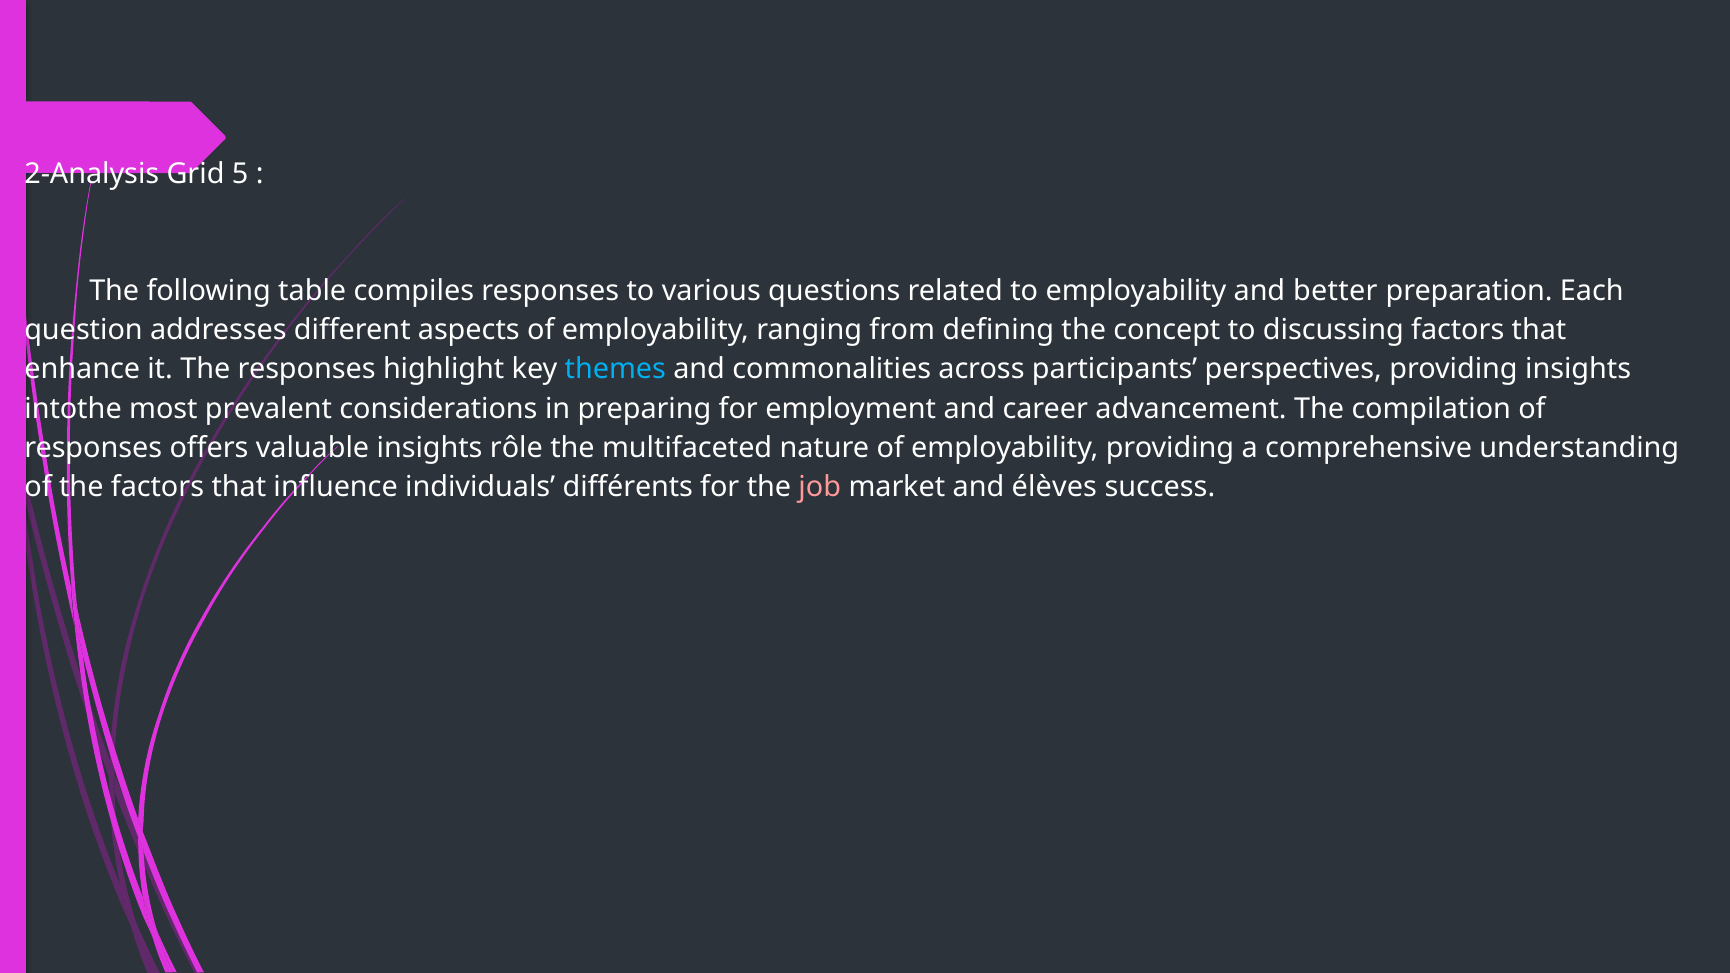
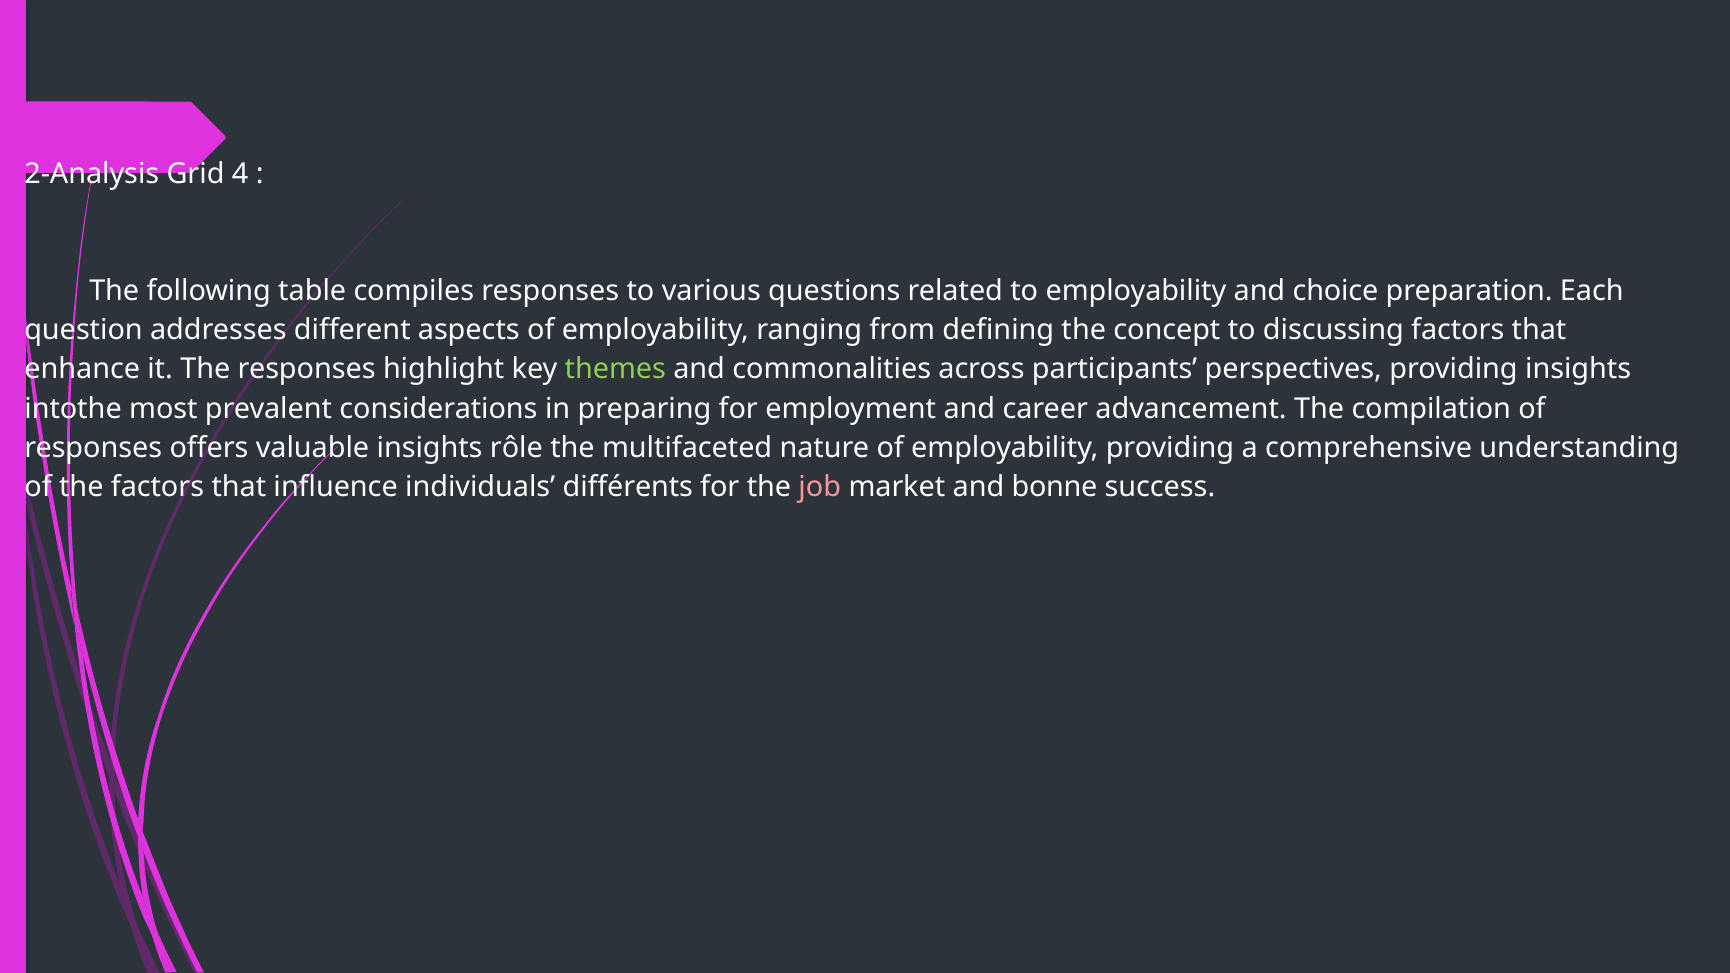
5: 5 -> 4 (240, 174)
better: better -> choice (1336, 291)
themes colour: light blue -> light green (615, 370)
élèves: élèves -> bonne (1055, 487)
